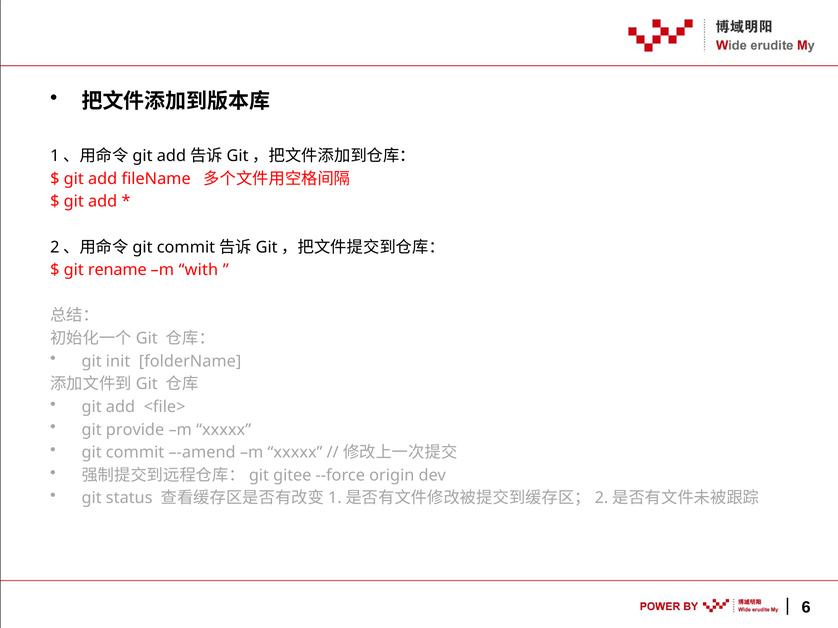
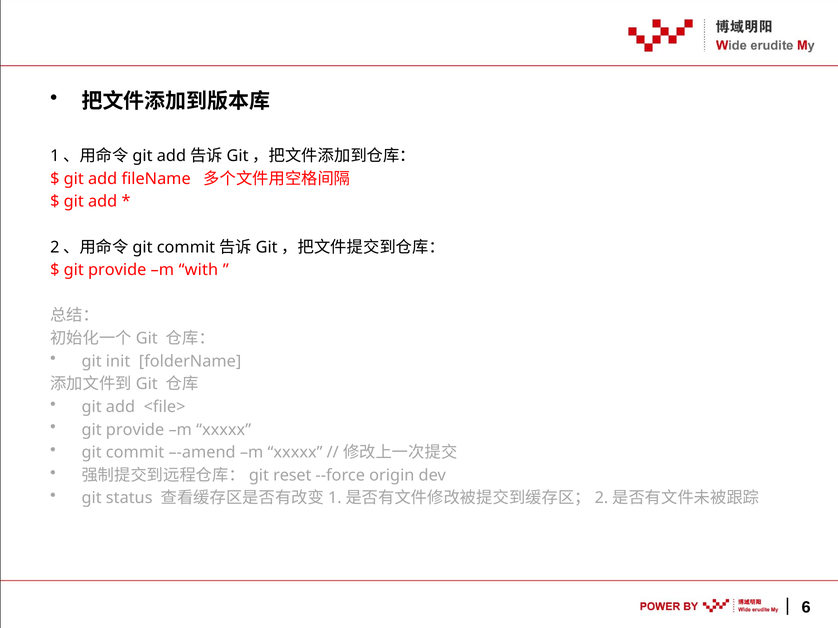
rename: rename -> provide (117, 270)
gitee: gitee -> reset (292, 476)
